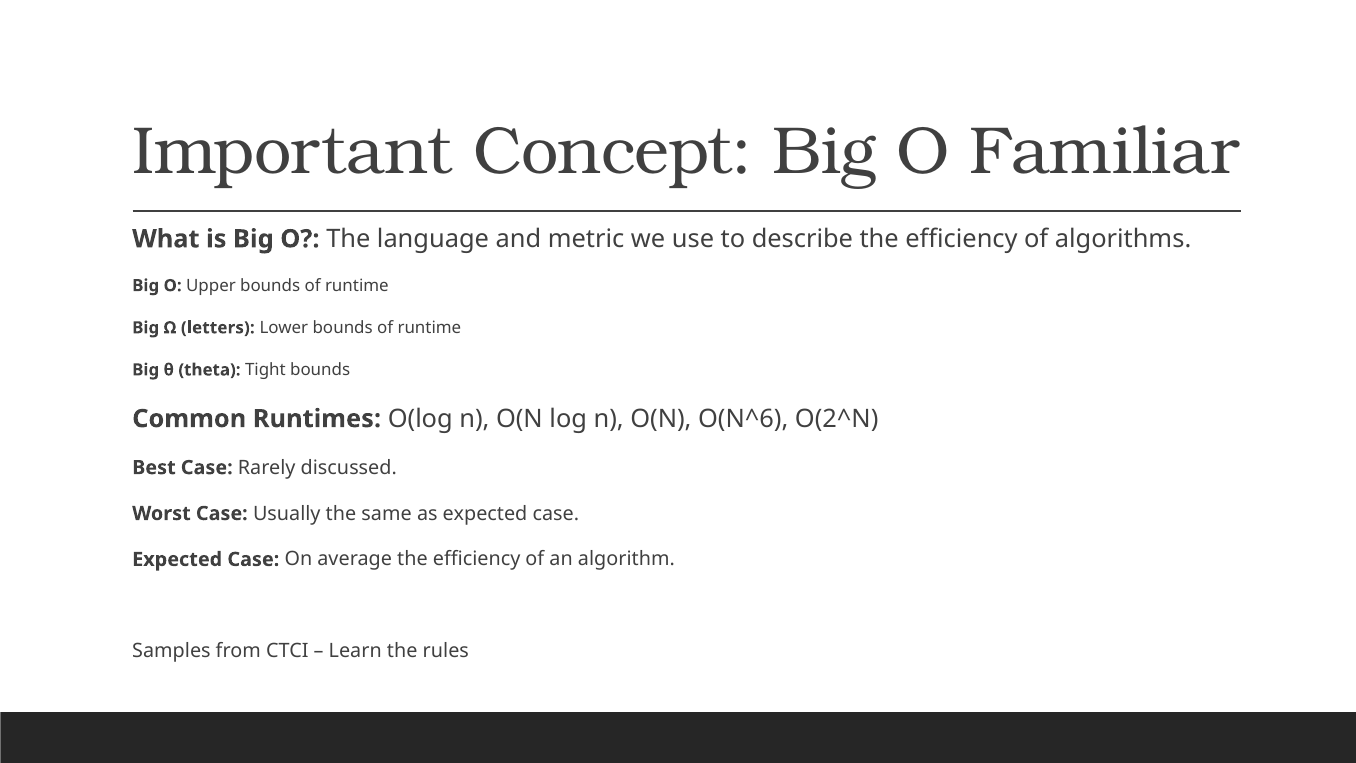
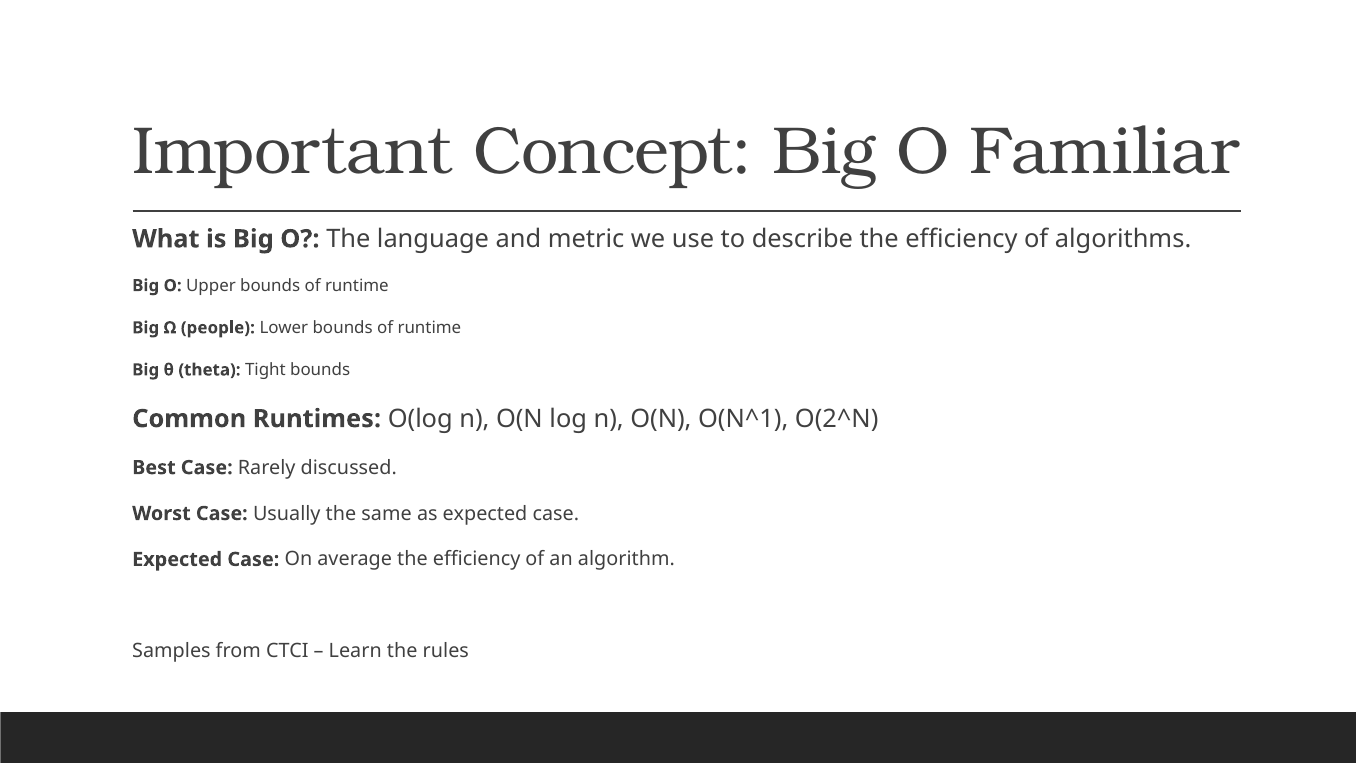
letters: letters -> people (218, 328)
O(N^6: O(N^6 -> O(N^1 (743, 419)
